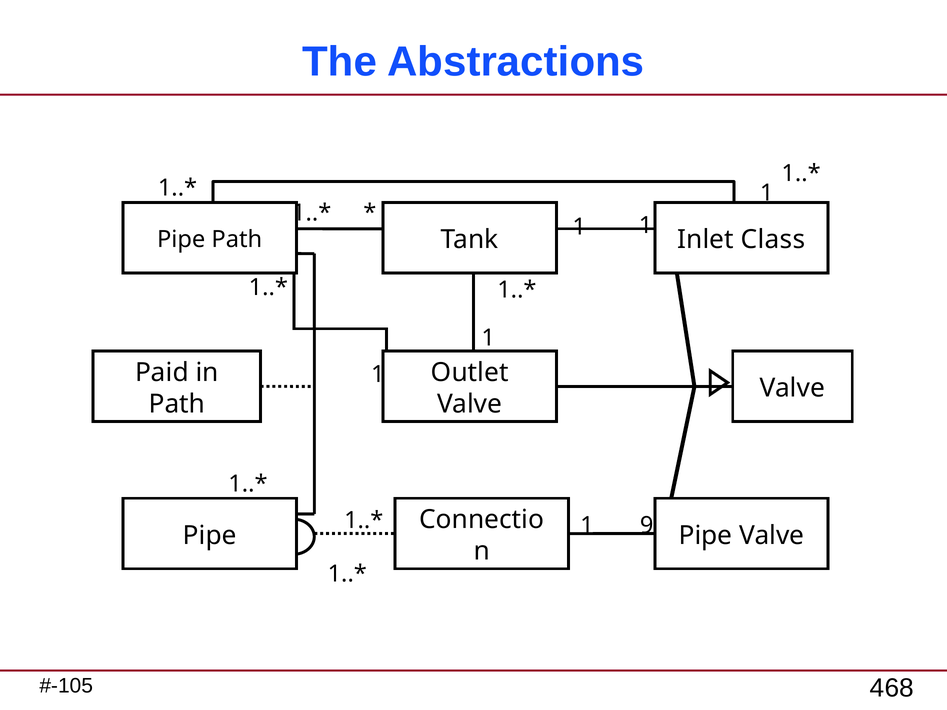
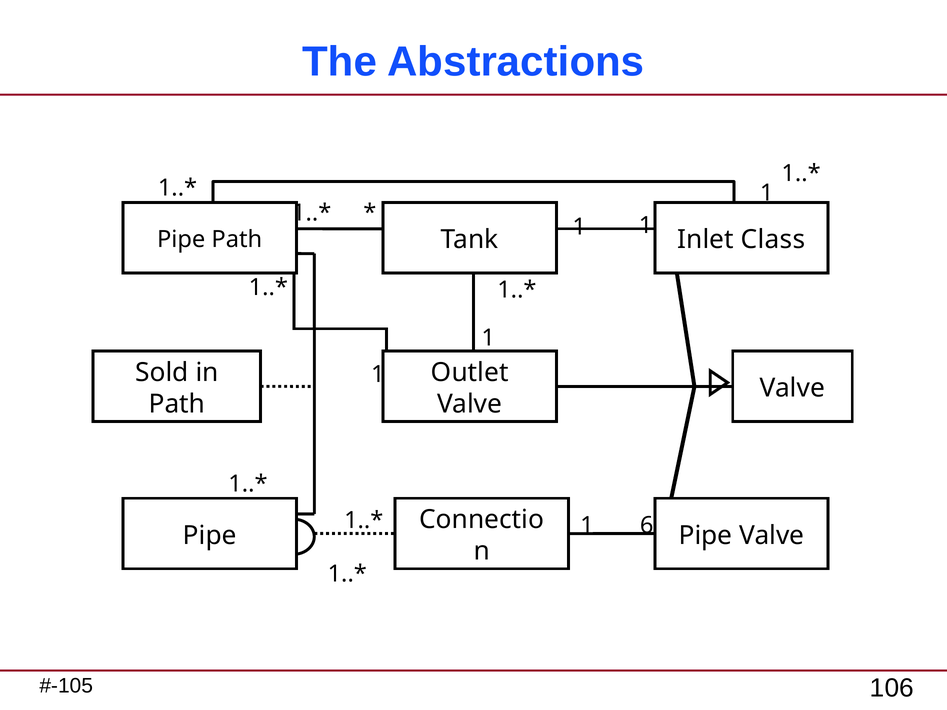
Paid: Paid -> Sold (162, 373)
9: 9 -> 6 (647, 526)
468: 468 -> 106 (892, 688)
